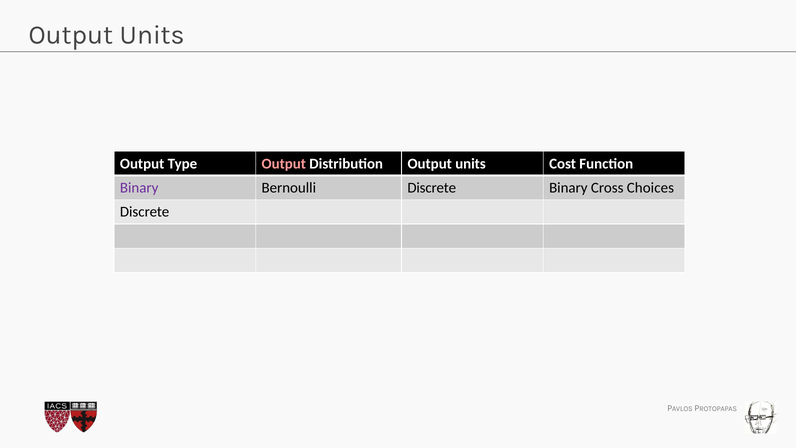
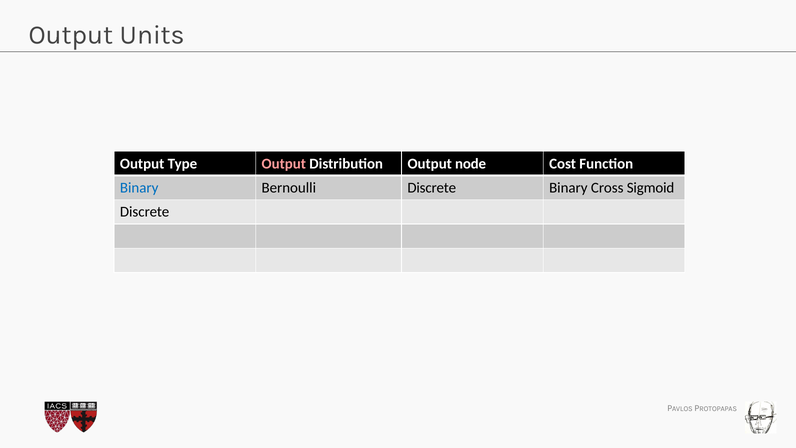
Distribution Output units: units -> node (471, 164)
Binary colour: purple -> blue (139, 188)
Choices: Choices -> Sigmoid (651, 188)
